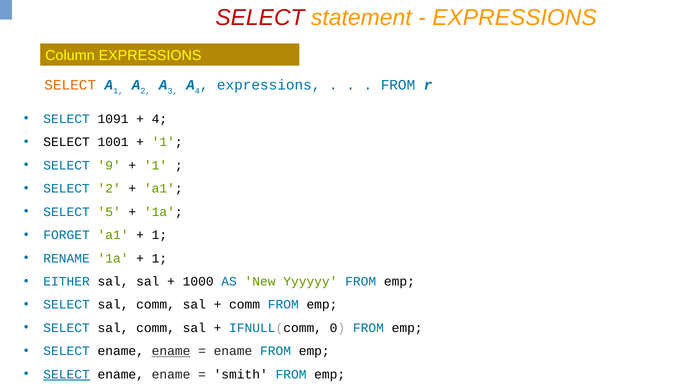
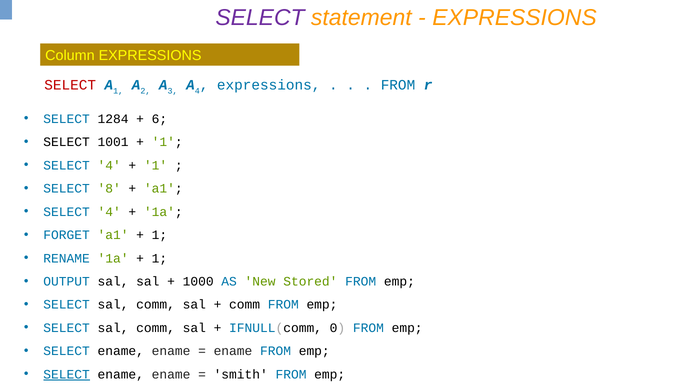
SELECT colour: red -> purple (260, 18)
SELECT colour: orange -> red (70, 85)
1091: 1091 -> 1284 (113, 119)
4: 4 -> 6 (159, 119)
9: 9 -> 4 (109, 165)
SELECT 2: 2 -> 8 (109, 189)
5: 5 -> 4 (109, 212)
EITHER: EITHER -> OUTPUT (67, 281)
Yyyyyy: Yyyyyy -> Stored (310, 281)
ename underline: present -> none (171, 351)
